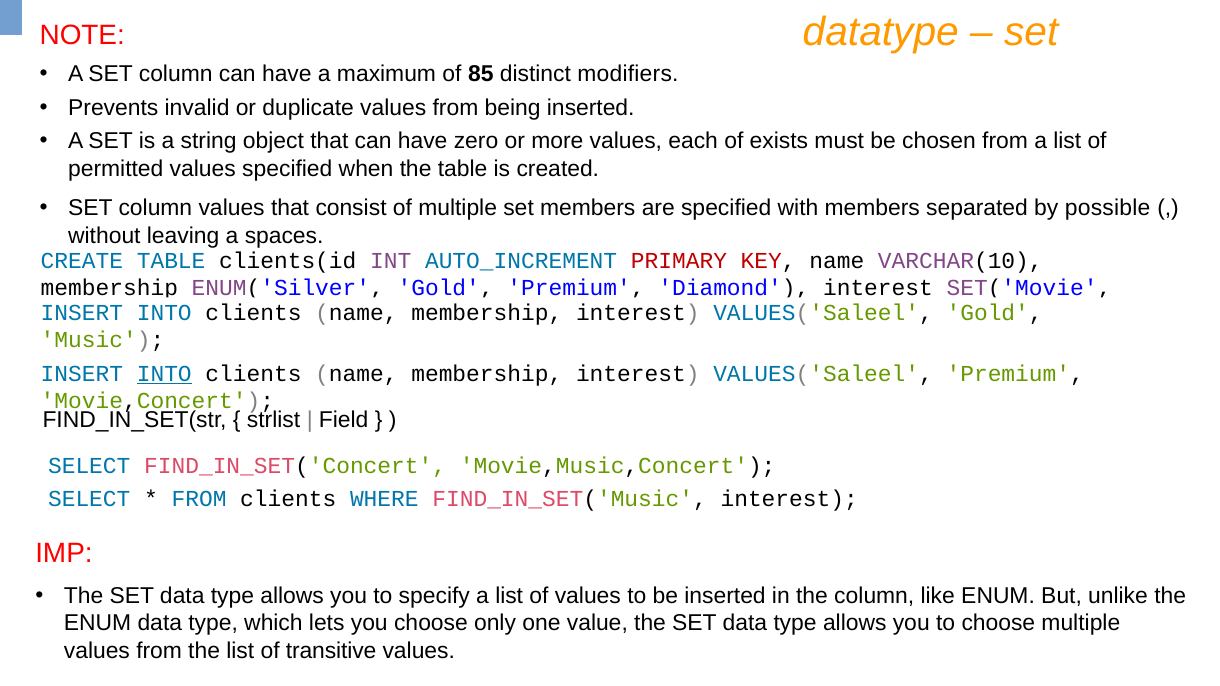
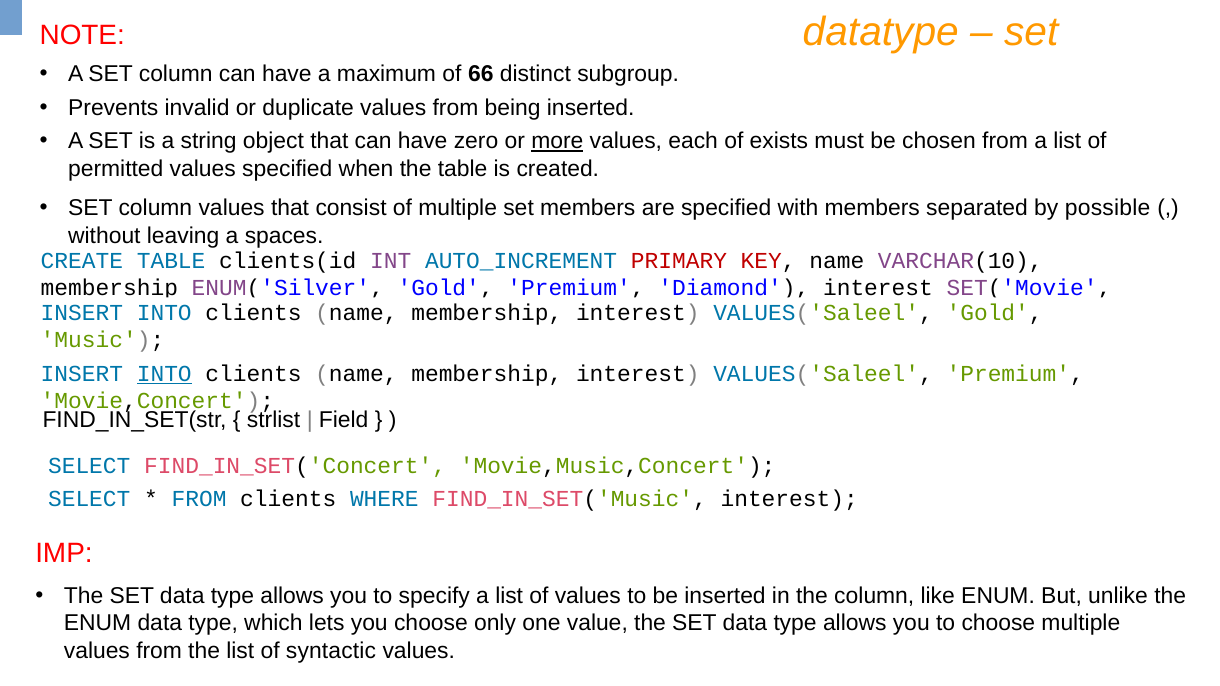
85: 85 -> 66 (481, 74)
modifiers: modifiers -> subgroup (628, 74)
more underline: none -> present (557, 141)
transitive: transitive -> syntactic (331, 651)
